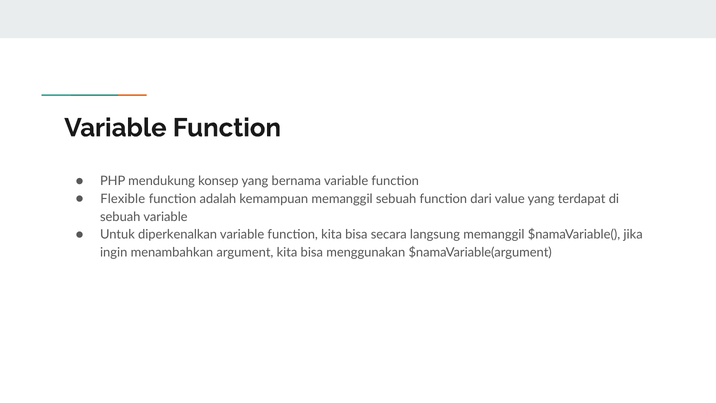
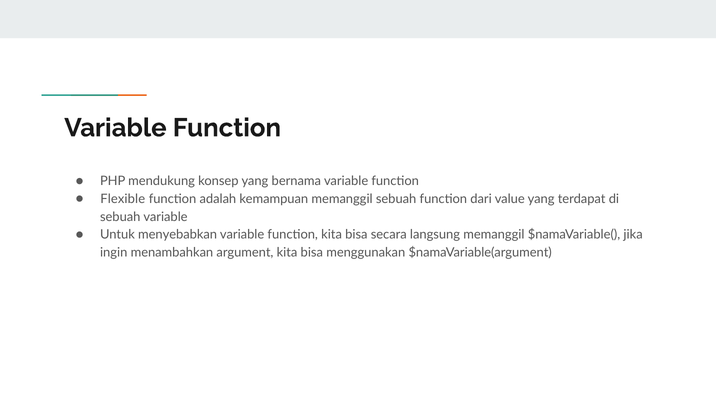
diperkenalkan: diperkenalkan -> menyebabkan (178, 234)
